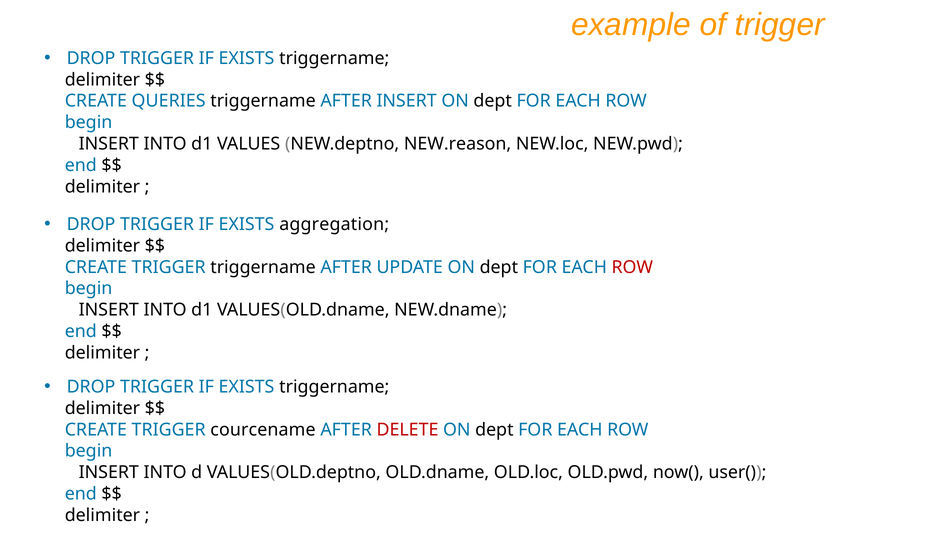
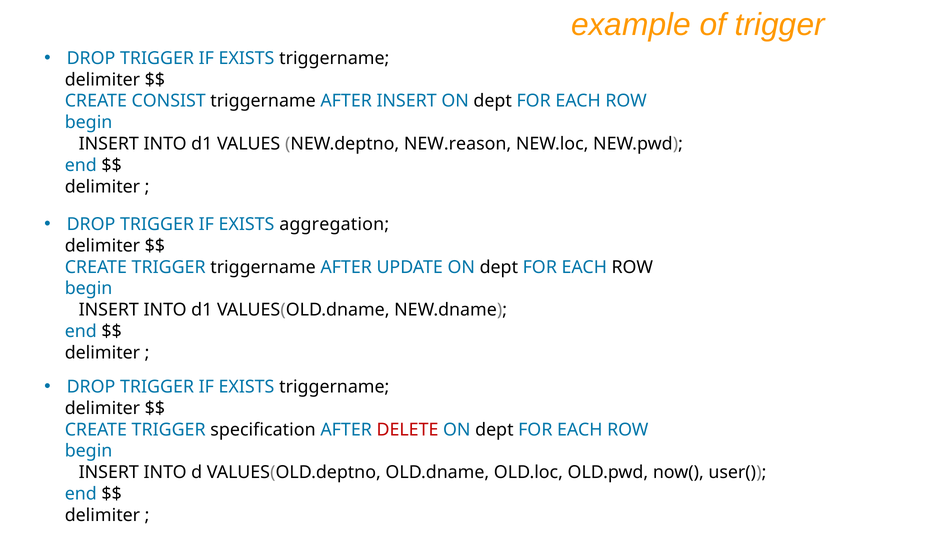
QUERIES: QUERIES -> CONSIST (169, 101)
ROW colour: red -> black (632, 267)
courcename: courcename -> specification (263, 430)
